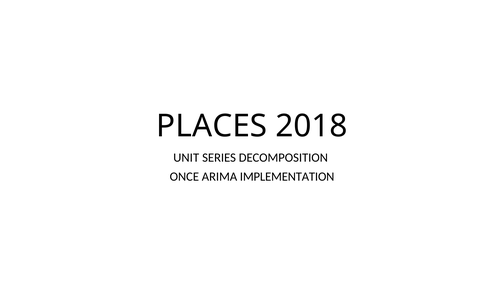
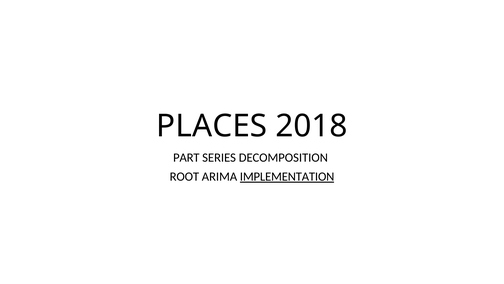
UNIT: UNIT -> PART (186, 158)
ONCE: ONCE -> ROOT (184, 176)
IMPLEMENTATION underline: none -> present (287, 176)
